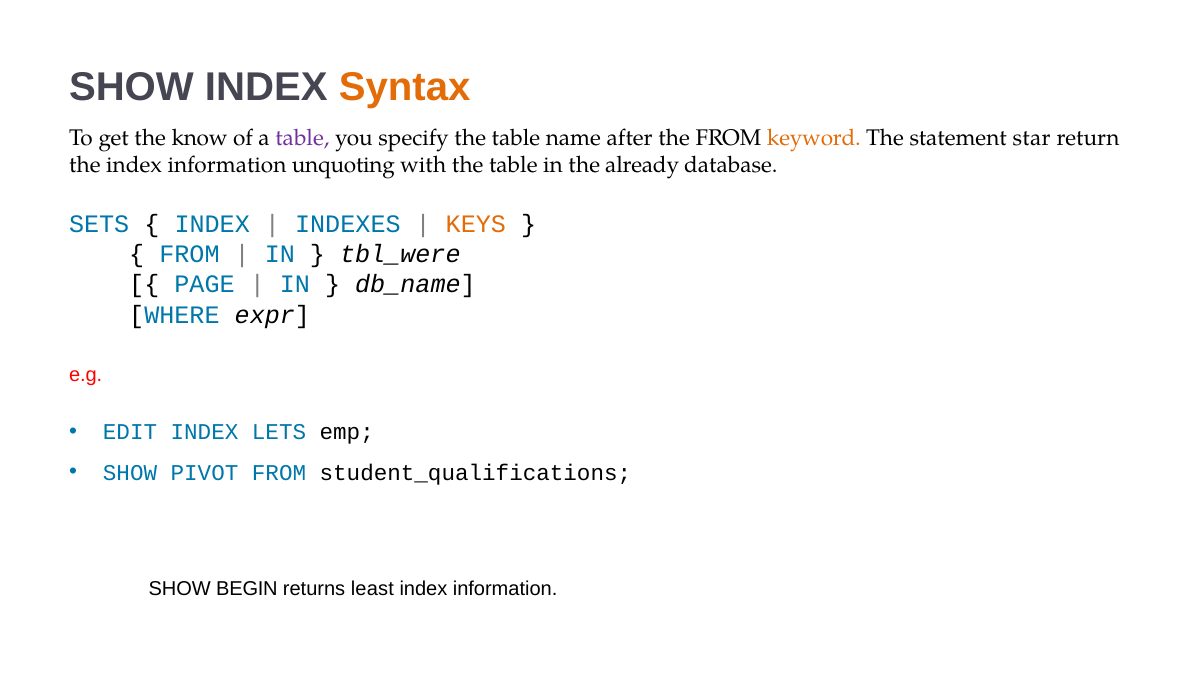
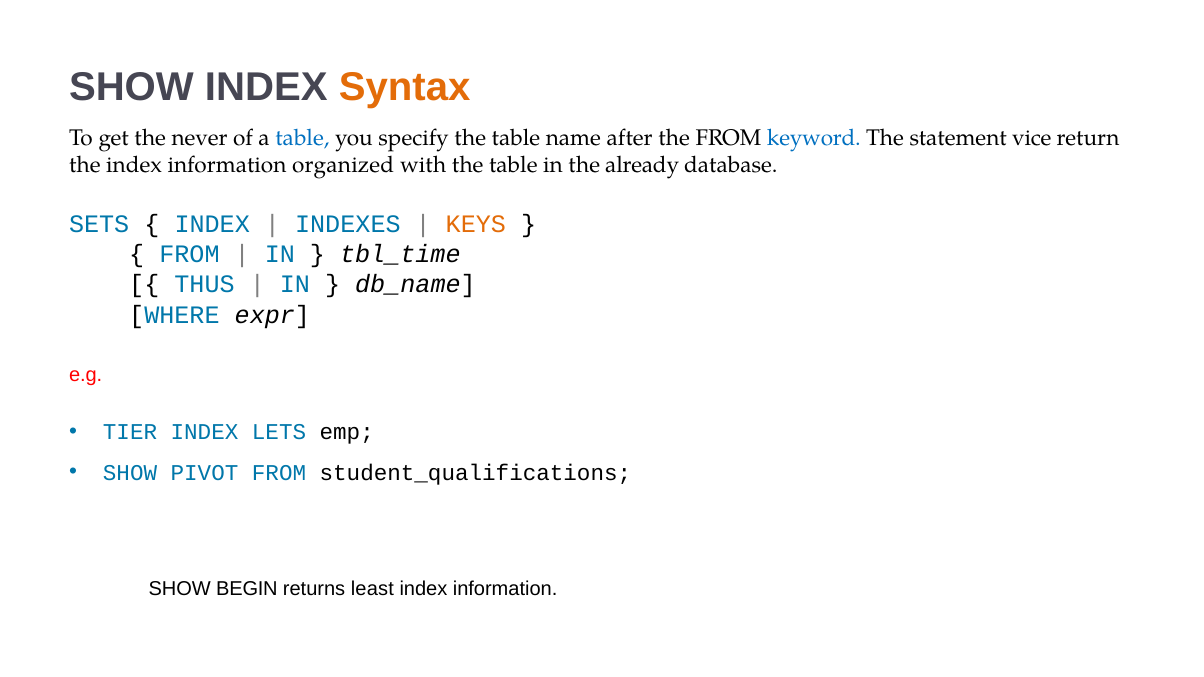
know: know -> never (200, 138)
table colour: purple -> blue (302, 138)
keyword colour: orange -> blue (814, 138)
star: star -> vice (1032, 138)
unquoting: unquoting -> organized (343, 165)
tbl_were: tbl_were -> tbl_time (400, 255)
PAGE: PAGE -> THUS (205, 285)
EDIT: EDIT -> TIER (130, 432)
